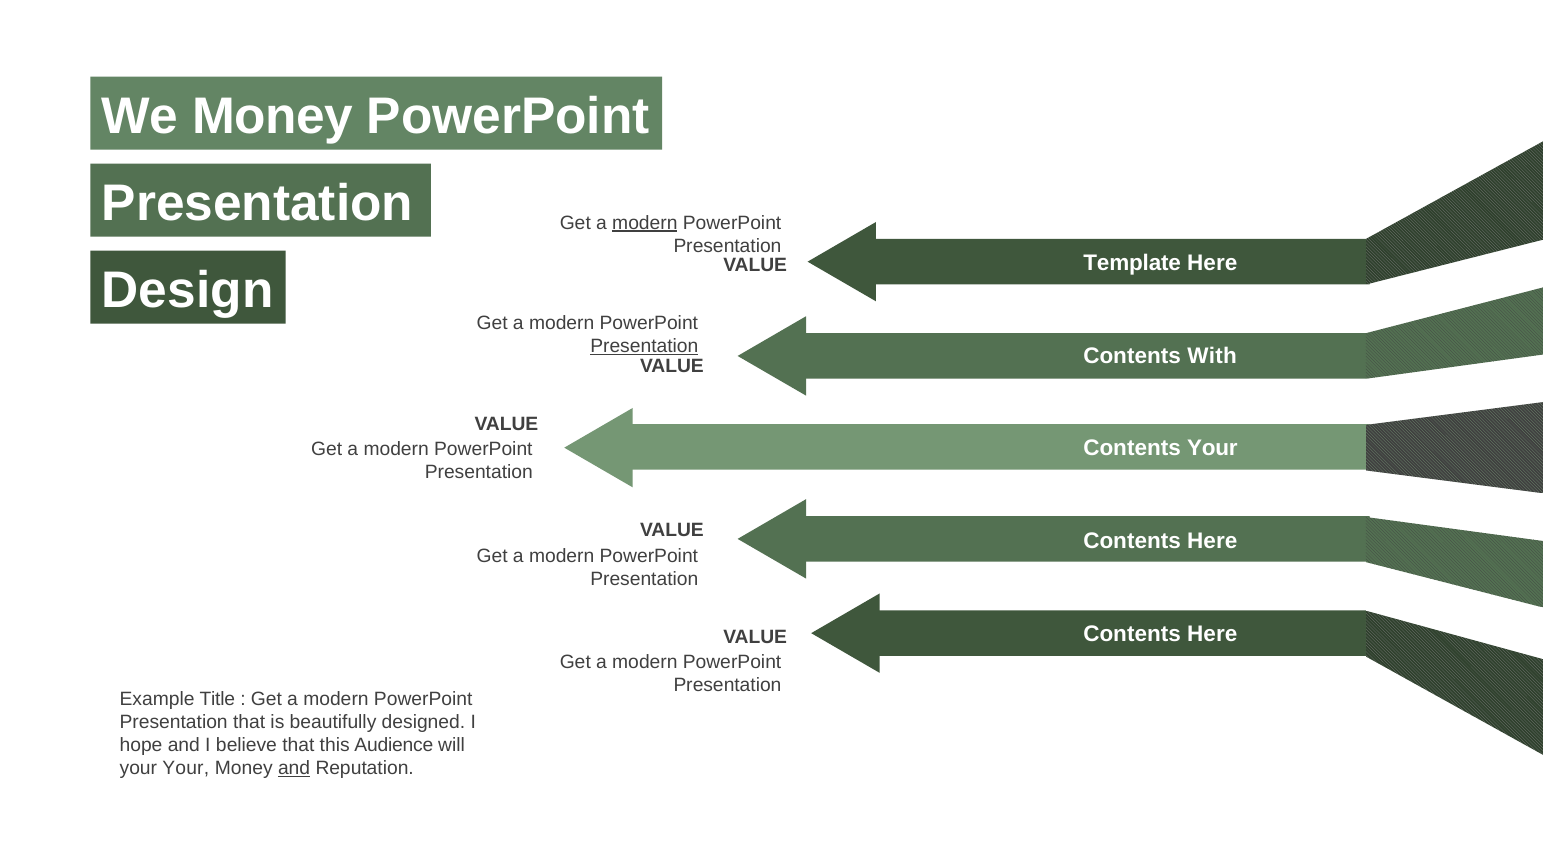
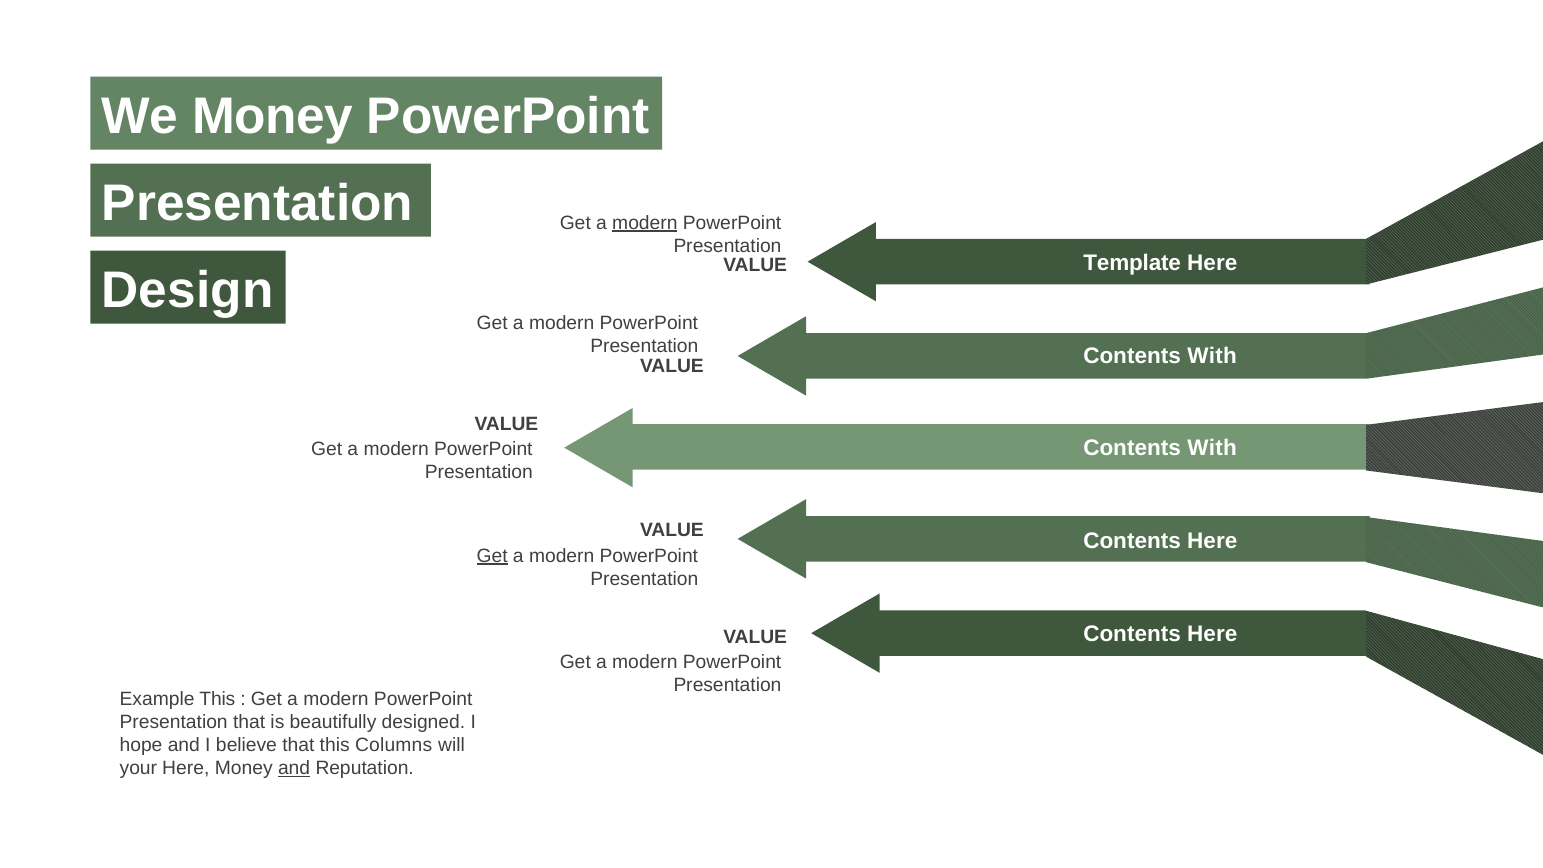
Presentation underline: present -> none (644, 346)
Your: Your -> With (1212, 448)
Get underline: none -> present (492, 556)
Example Title: Title -> This (217, 699)
Audience: Audience -> Columns (394, 745)
your Your: Your -> Here (186, 768)
